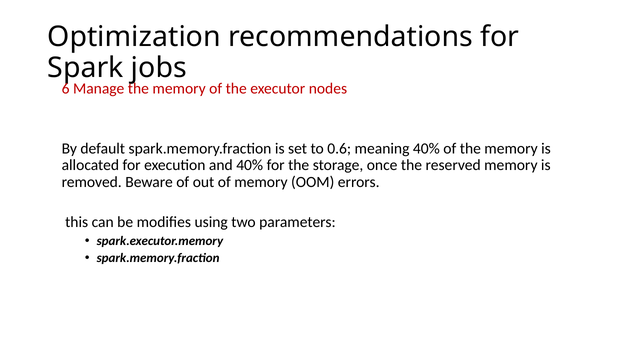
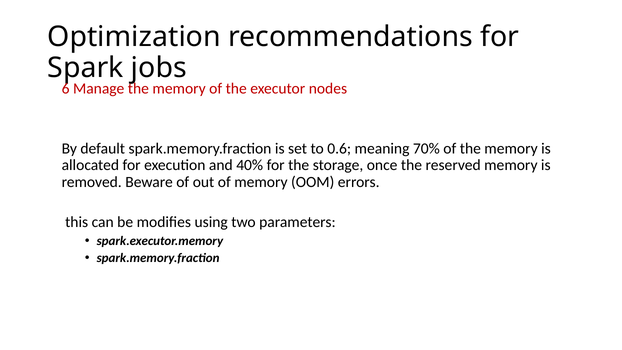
meaning 40%: 40% -> 70% (426, 148)
